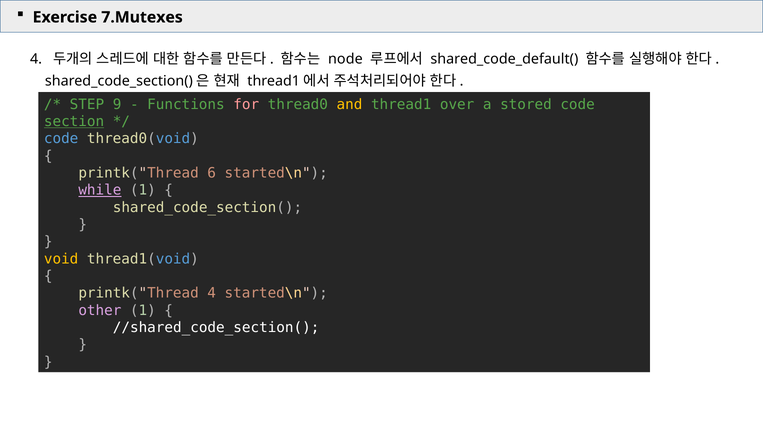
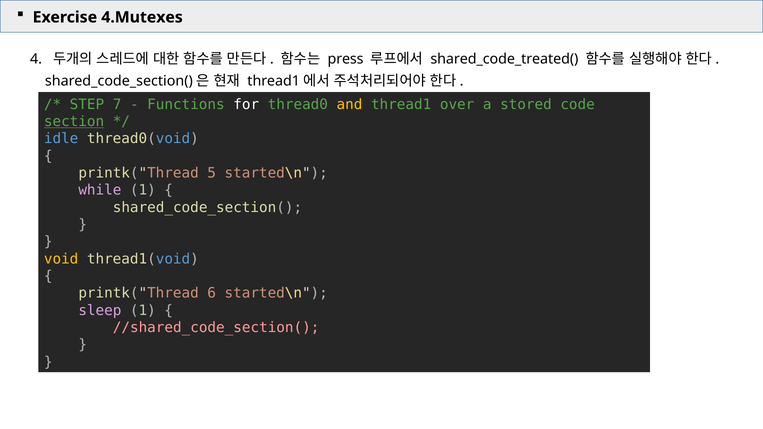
7.Mutexes: 7.Mutexes -> 4.Mutexes (142, 17)
node: node -> press (346, 59)
shared_code_default(: shared_code_default( -> shared_code_treated( (504, 59)
9: 9 -> 7 (117, 104)
for colour: pink -> white (246, 104)
code: code -> idle (61, 139)
6: 6 -> 5 (212, 173)
while underline: present -> none (100, 190)
printk("Thread 4: 4 -> 6 (212, 293)
other: other -> sleep (100, 310)
//shared_code_section( colour: white -> pink (216, 328)
